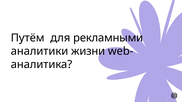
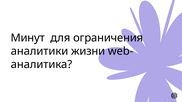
Путём: Путём -> Минут (28, 38)
рекламными: рекламными -> ограничения (108, 38)
